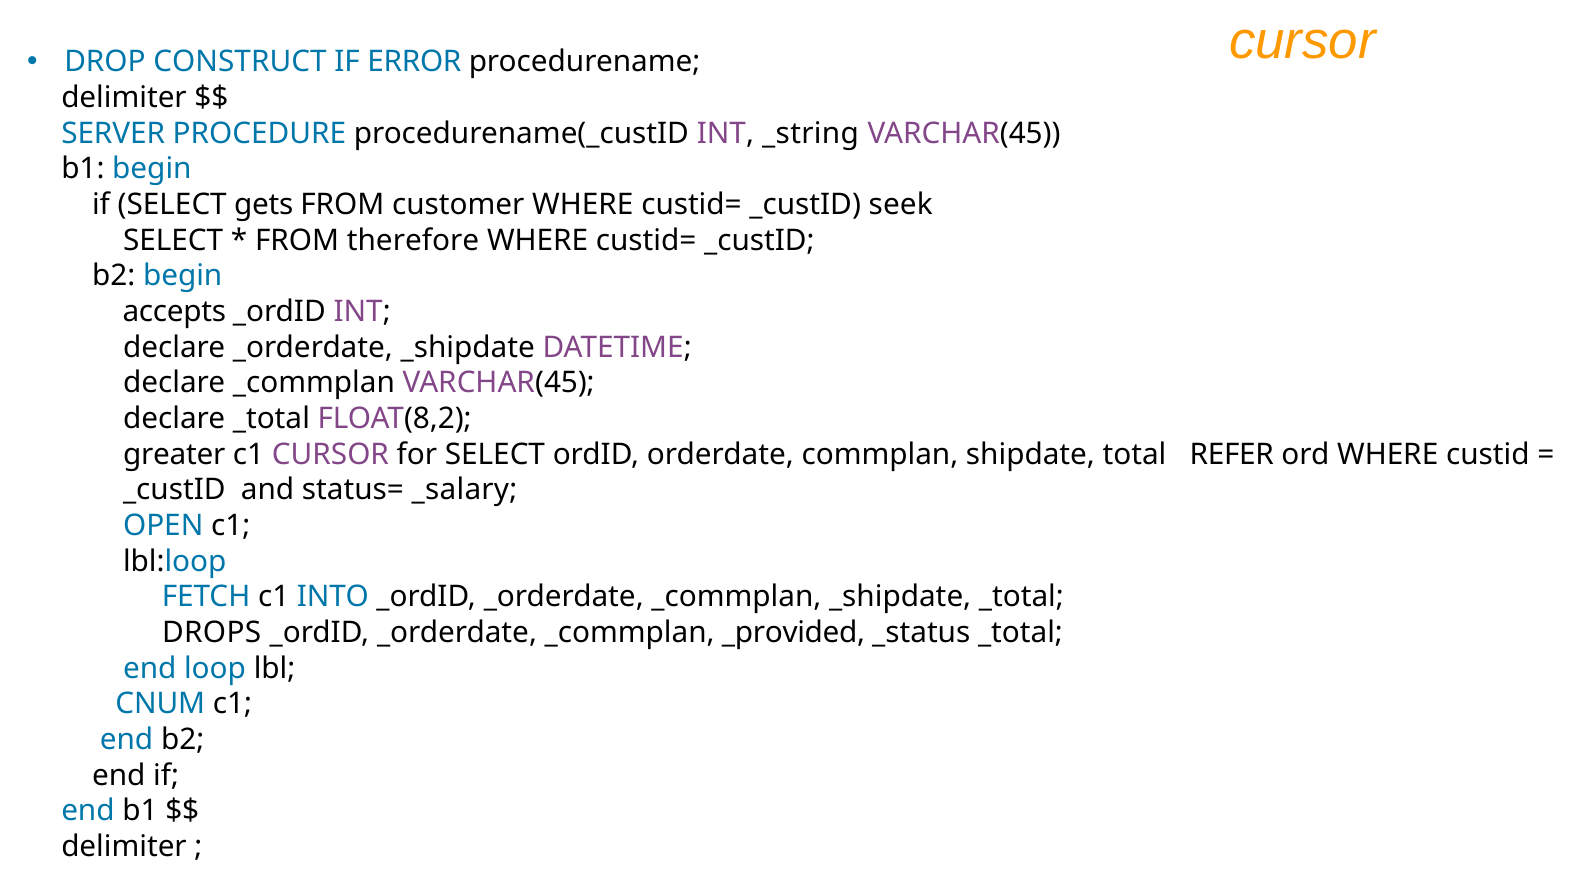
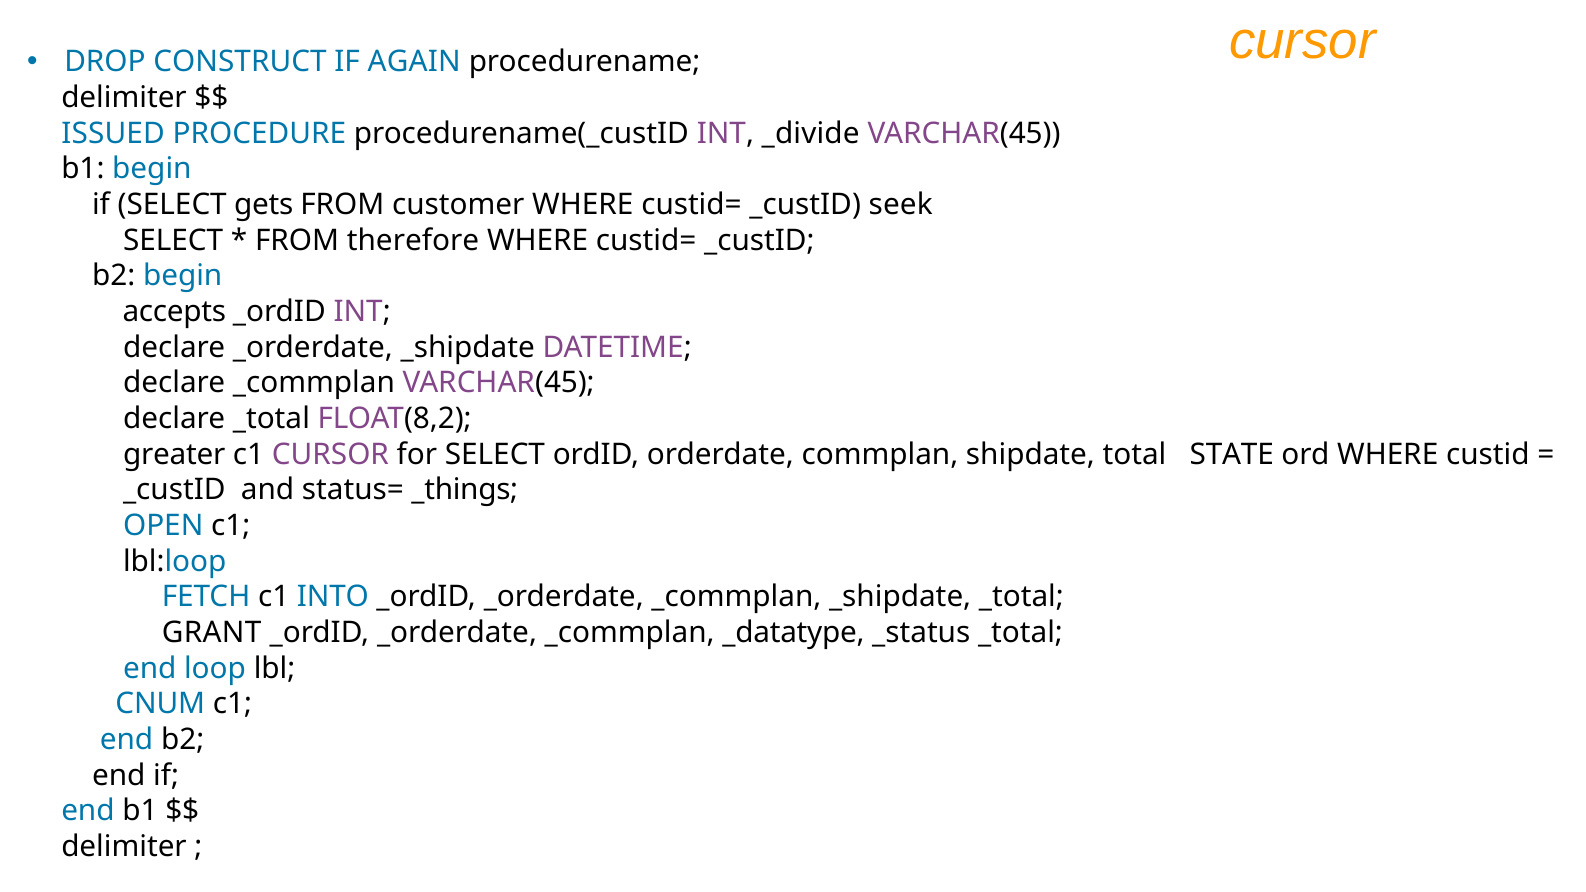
ERROR: ERROR -> AGAIN (414, 62)
SERVER: SERVER -> ISSUED (113, 133)
_string: _string -> _divide (811, 133)
REFER: REFER -> STATE (1232, 454)
_salary: _salary -> _things (465, 490)
DROPS: DROPS -> GRANT (212, 633)
_provided: _provided -> _datatype (794, 633)
